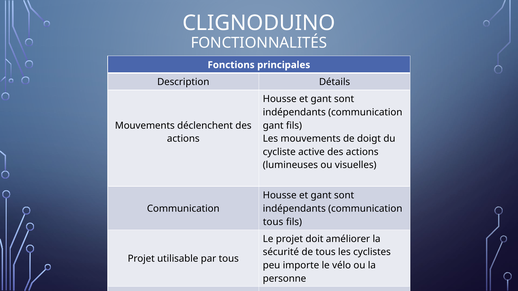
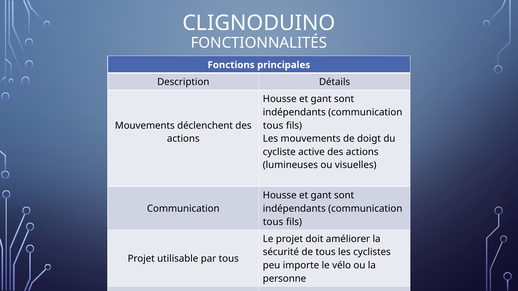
gant: gant -> tous (273, 126)
